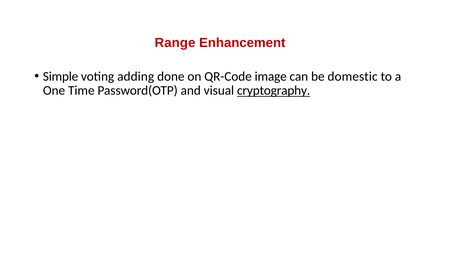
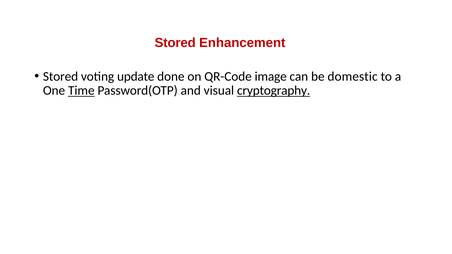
Range: Range -> Stored (175, 43)
Simple: Simple -> Stored (61, 76)
adding: adding -> update (136, 76)
Time underline: none -> present (81, 91)
